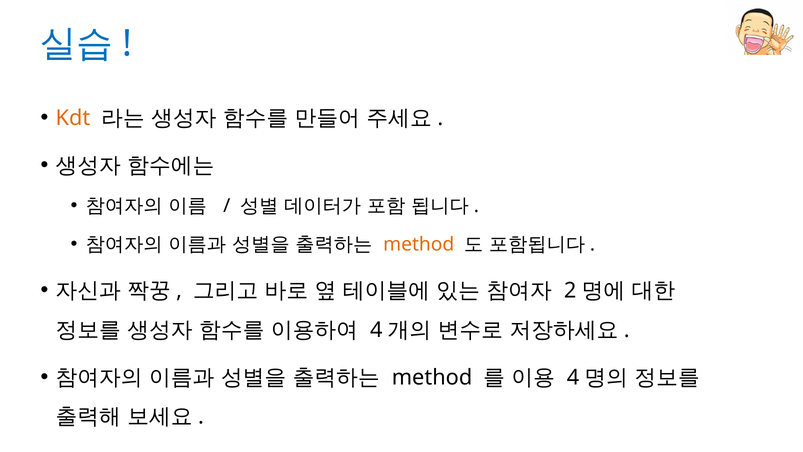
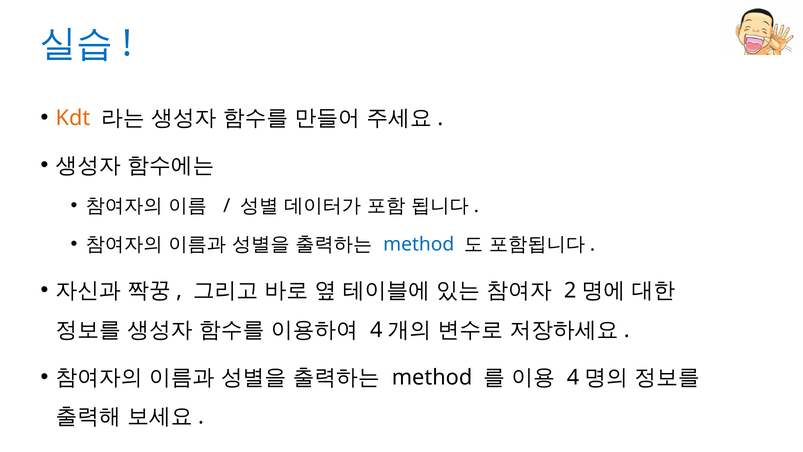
method colour: orange -> blue (419, 244)
